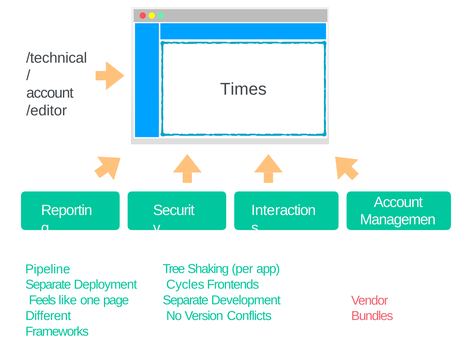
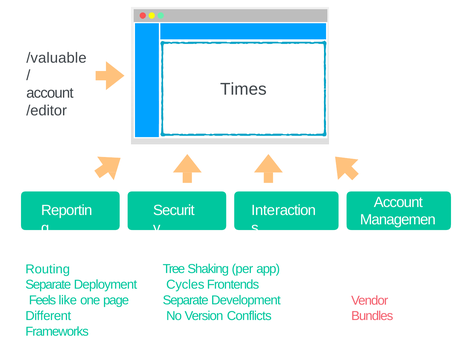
/technical: /technical -> /valuable (56, 58)
Pipeline: Pipeline -> Routing (48, 269)
